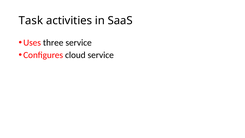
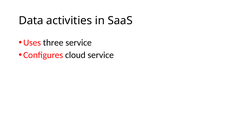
Task: Task -> Data (31, 21)
